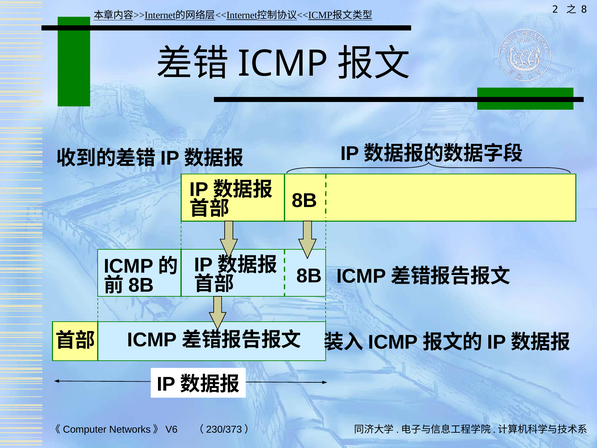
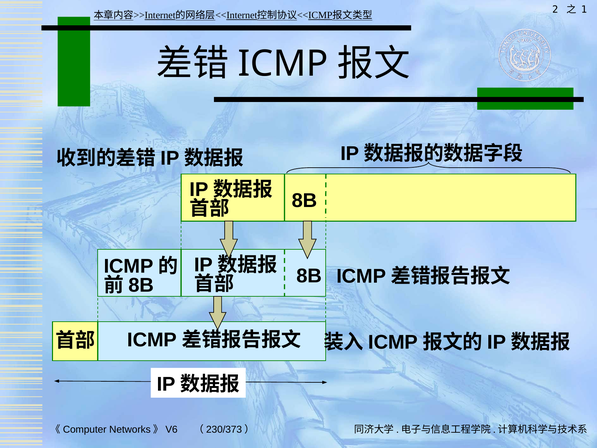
8: 8 -> 1 (584, 10)
